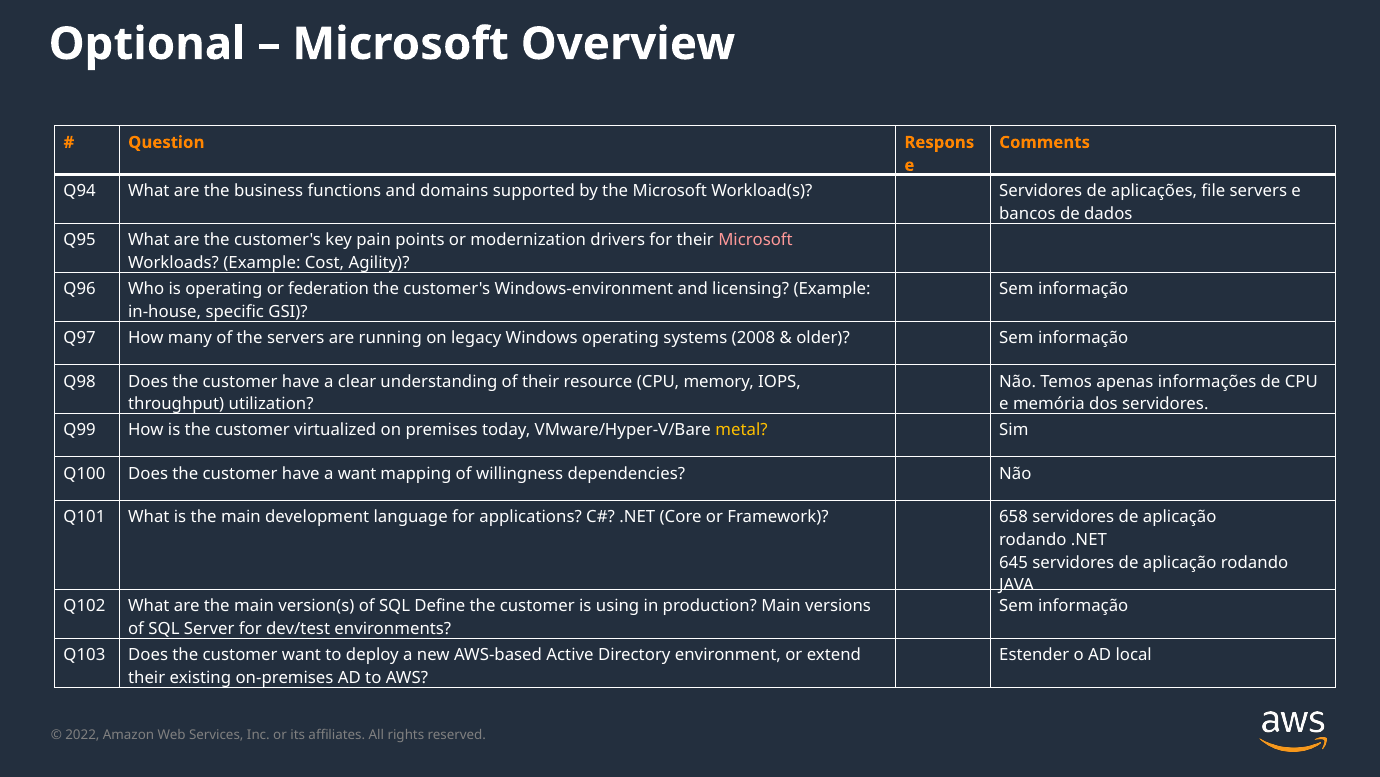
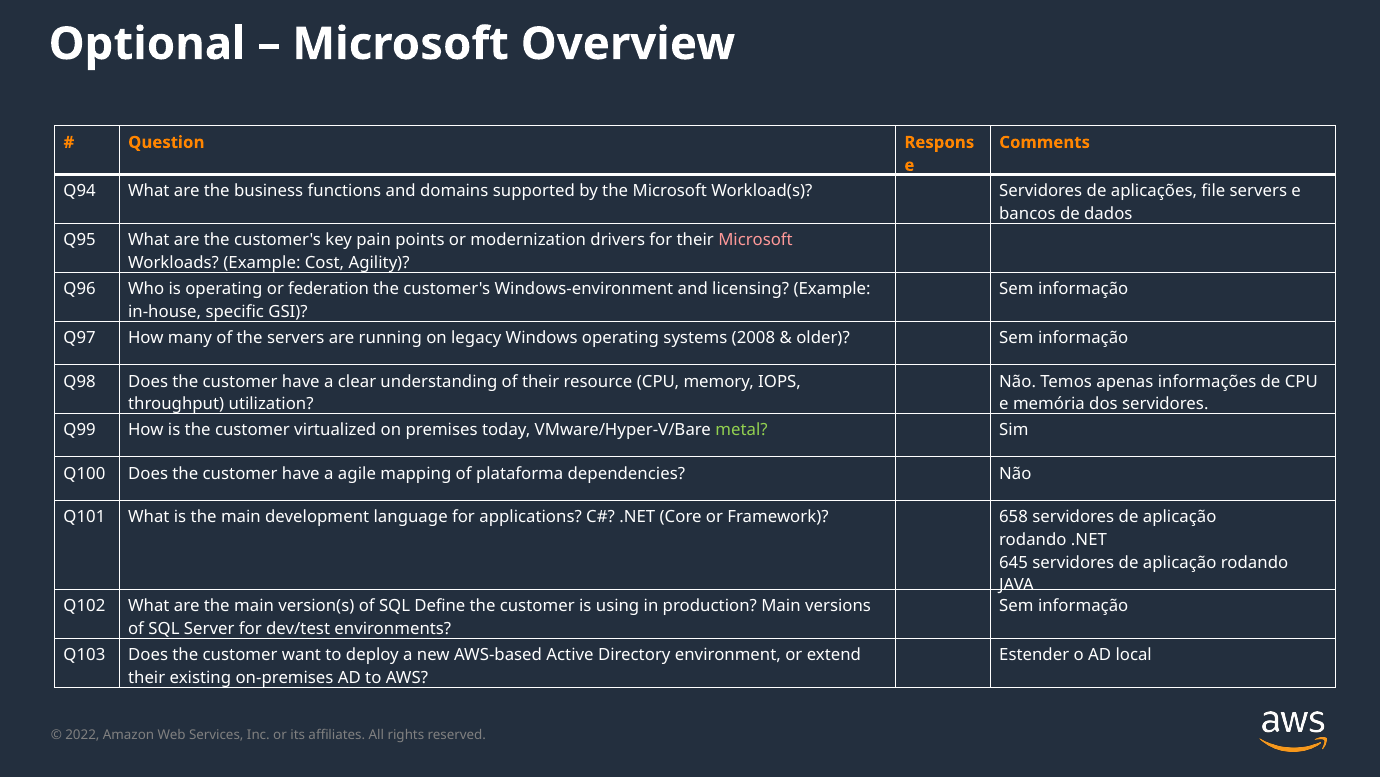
metal colour: yellow -> light green (742, 430)
a want: want -> agile (357, 473)
willingness: willingness -> plataforma (520, 473)
